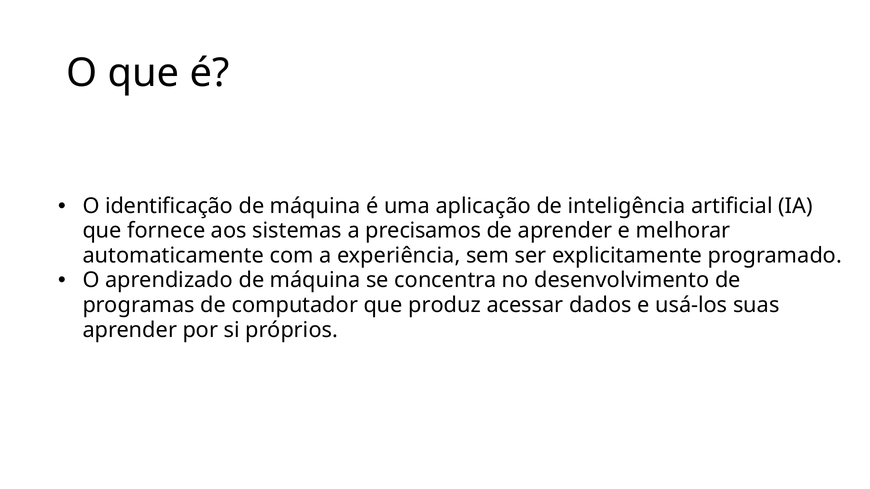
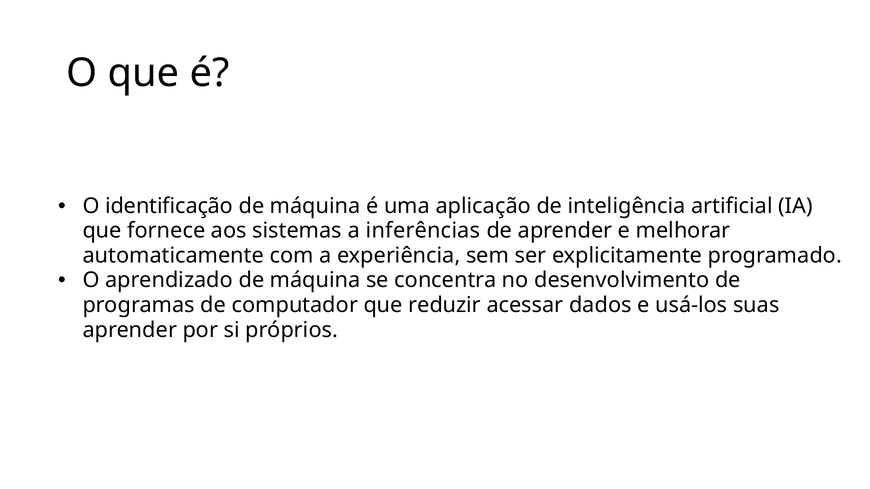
precisamos: precisamos -> inferências (423, 231)
produz: produz -> reduzir (445, 305)
